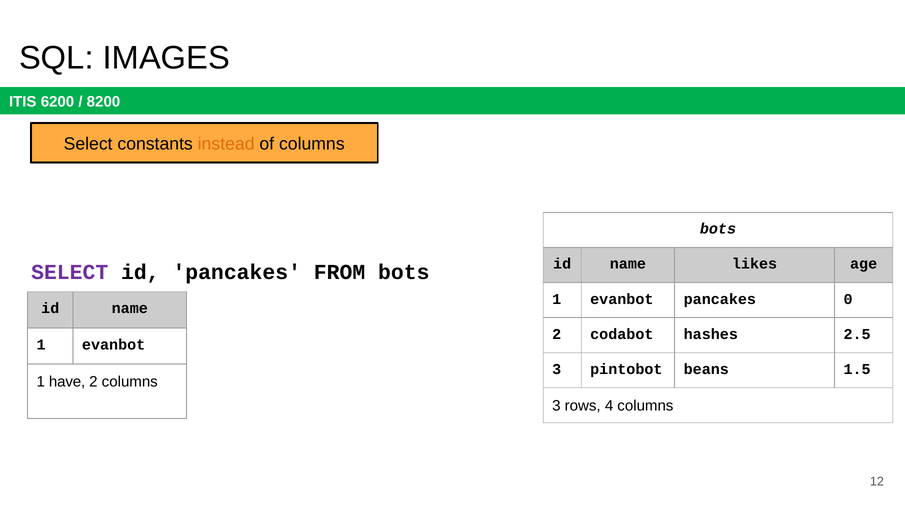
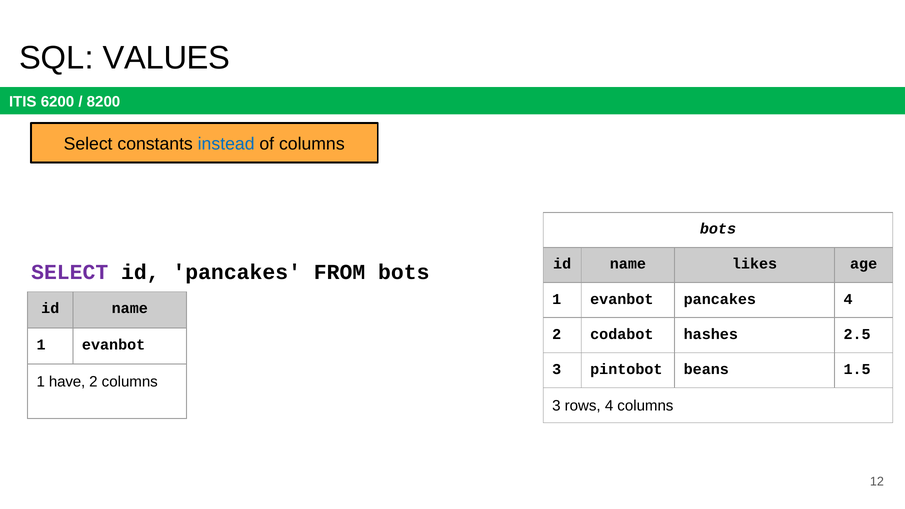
IMAGES: IMAGES -> VALUES (166, 58)
instead colour: orange -> blue (226, 144)
pancakes 0: 0 -> 4 (848, 299)
